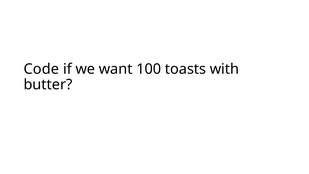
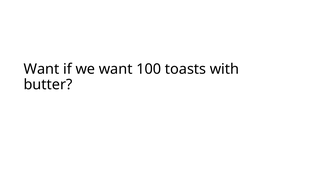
Code: Code -> Want (41, 69)
